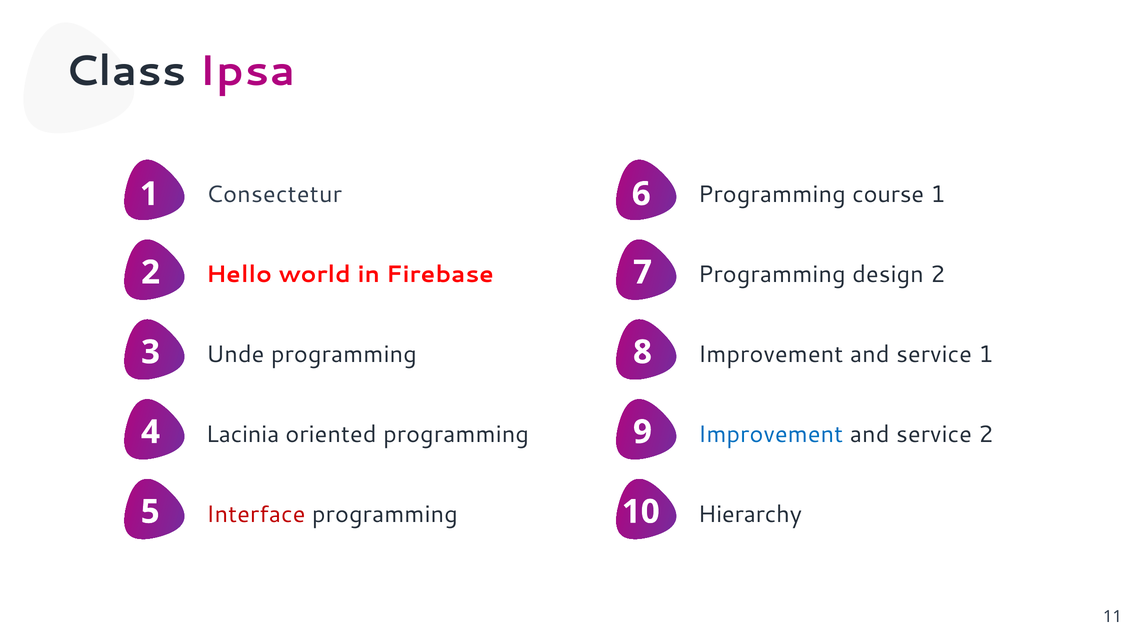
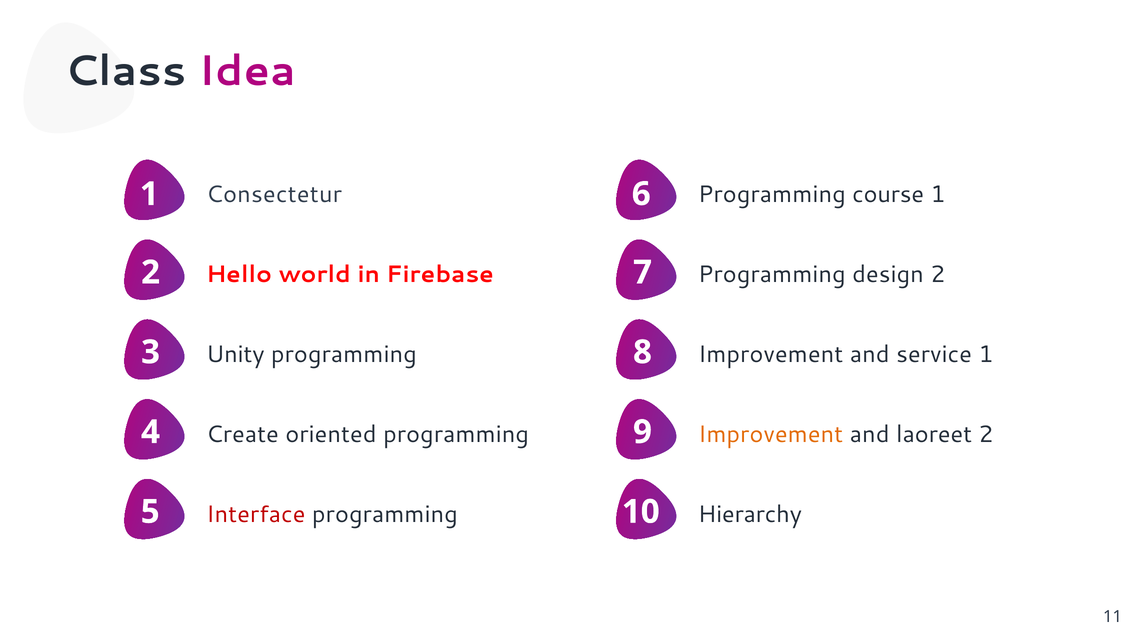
Ipsa: Ipsa -> Idea (247, 71)
Unde: Unde -> Unity (235, 354)
Lacinia: Lacinia -> Create (242, 434)
Improvement colour: blue -> orange (771, 434)
service: service -> laoreet (934, 434)
